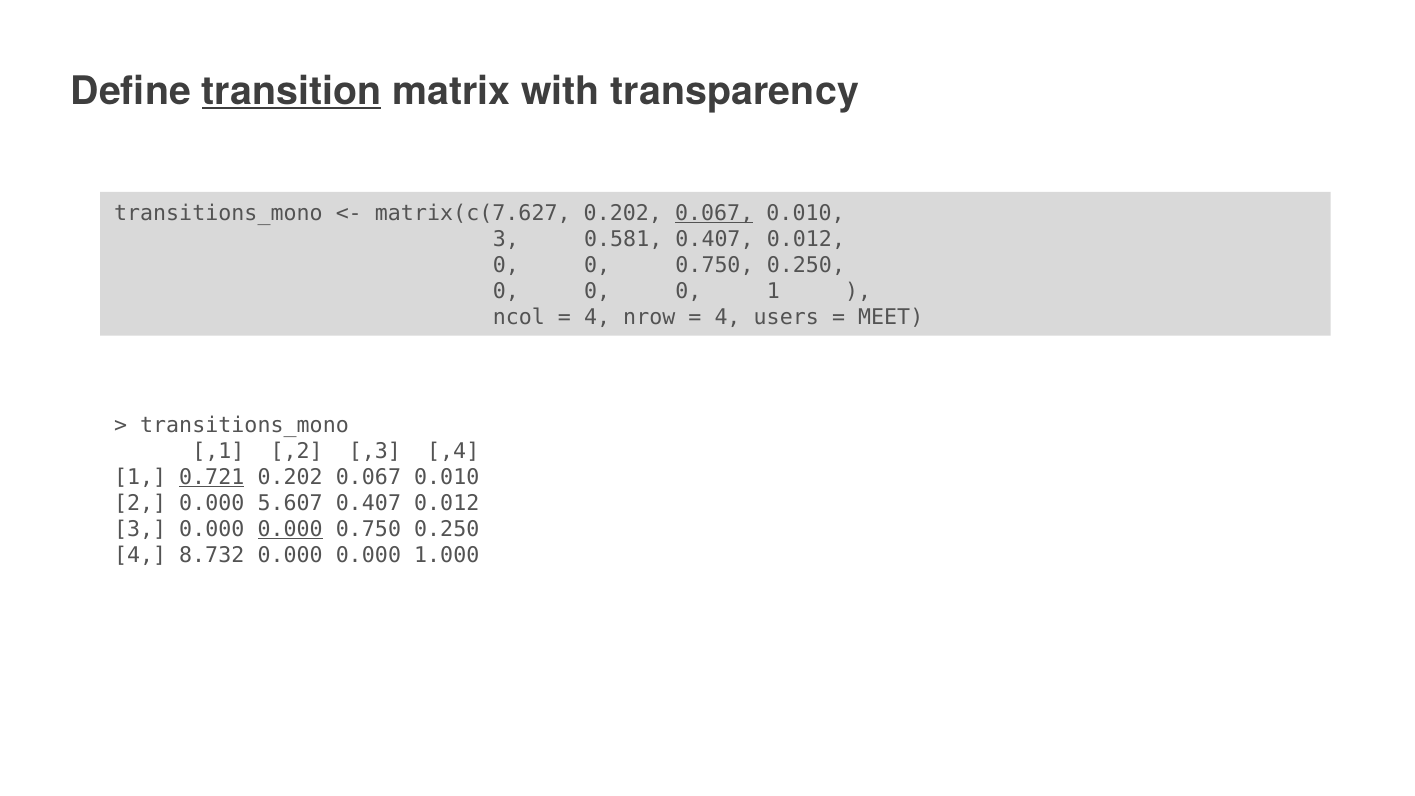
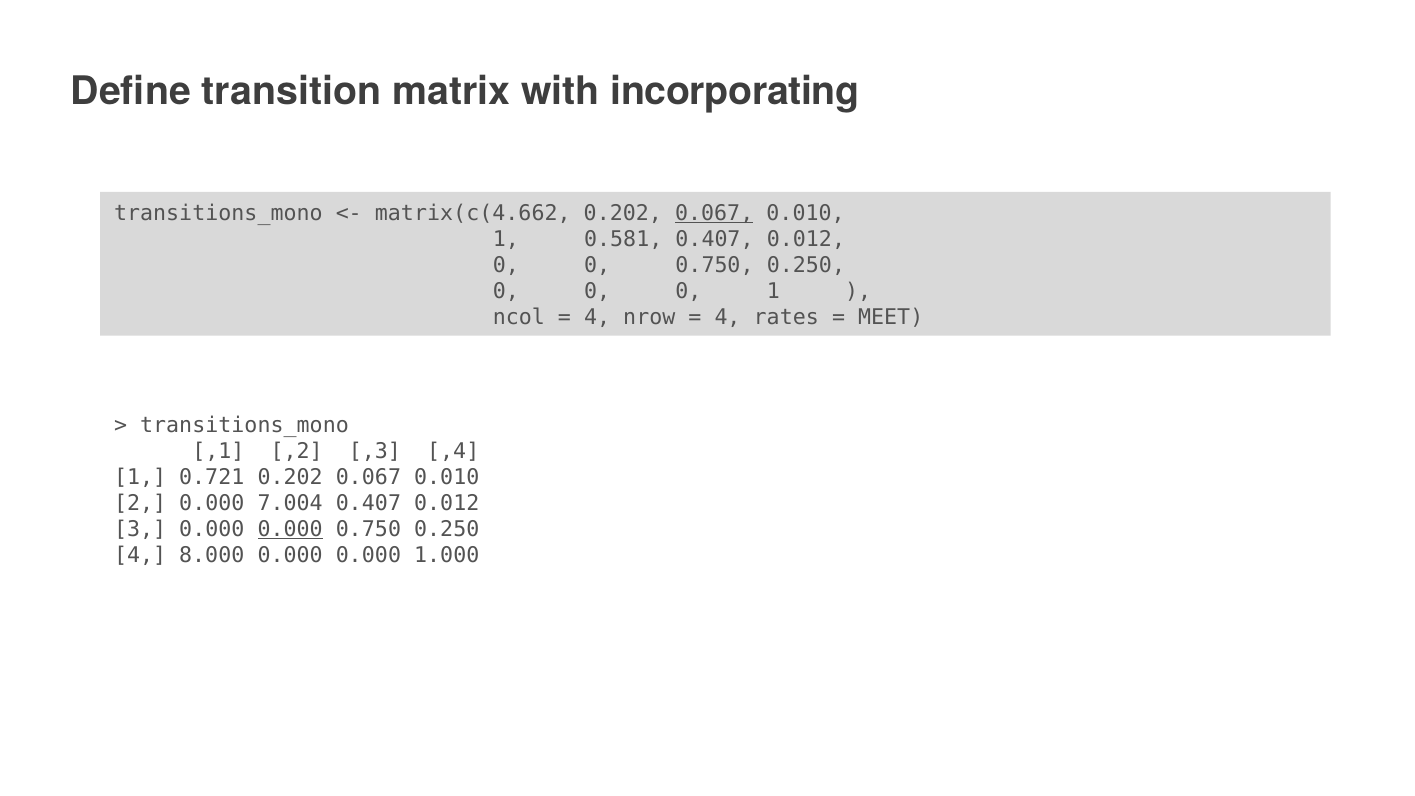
transition underline: present -> none (292, 91)
transparency: transparency -> incorporating (735, 91)
matrix(c(7.627: matrix(c(7.627 -> matrix(c(4.662 (473, 213)
3: 3 -> 1 (506, 239)
users: users -> rates (786, 317)
0.721 underline: present -> none (212, 477)
5.607: 5.607 -> 7.004 (290, 503)
8.732: 8.732 -> 8.000 (212, 555)
